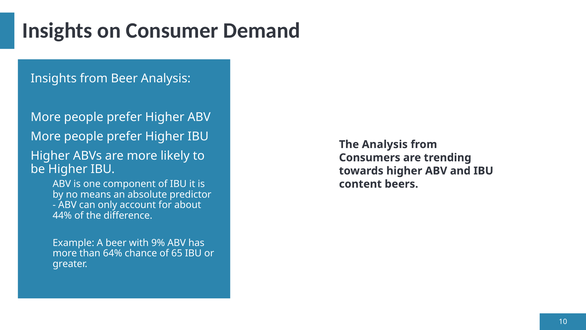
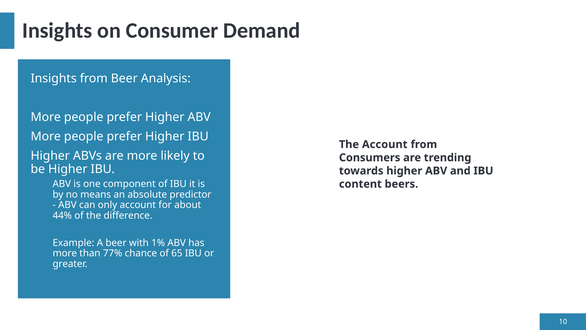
The Analysis: Analysis -> Account (385, 144)
9%: 9% -> 1% (158, 242)
64%: 64% -> 77% (113, 253)
